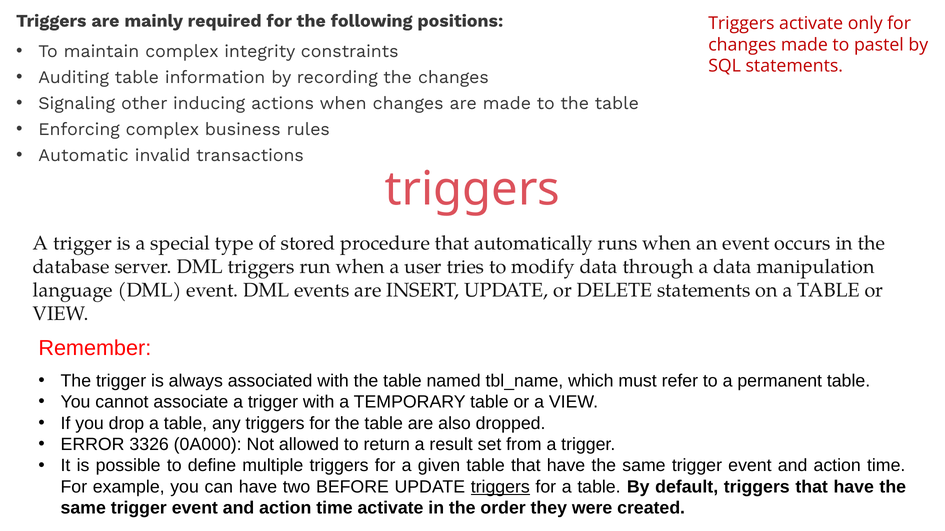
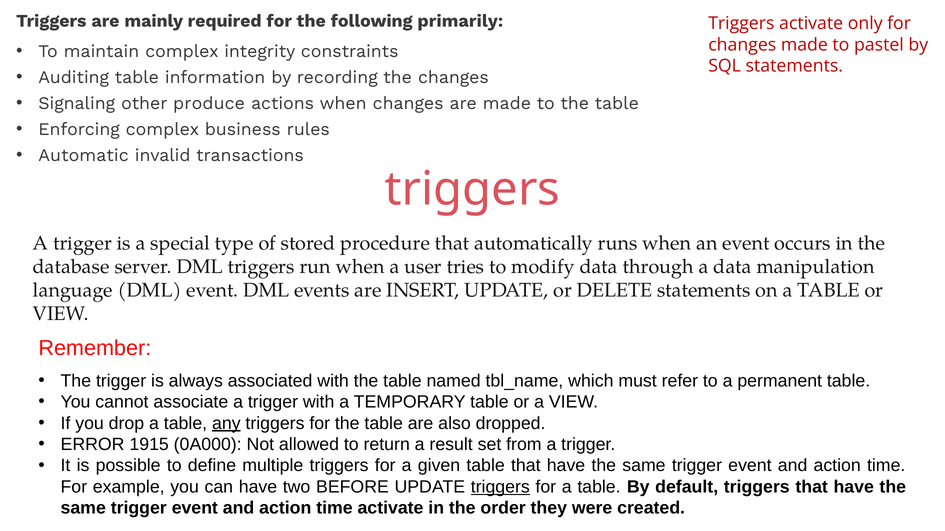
positions: positions -> primarily (460, 21)
inducing: inducing -> produce (209, 104)
any underline: none -> present (226, 424)
3326: 3326 -> 1915 (149, 445)
